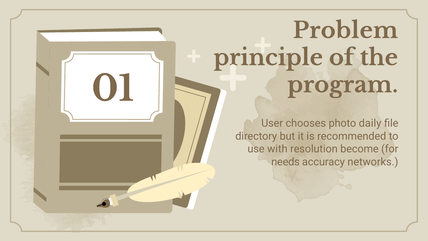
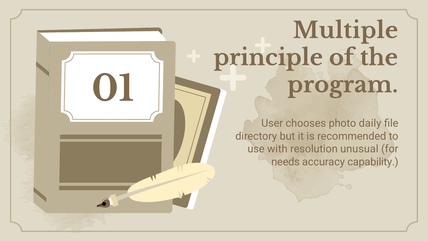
Problem: Problem -> Multiple (345, 31)
become: become -> unusual (359, 149)
networks: networks -> capability (373, 162)
